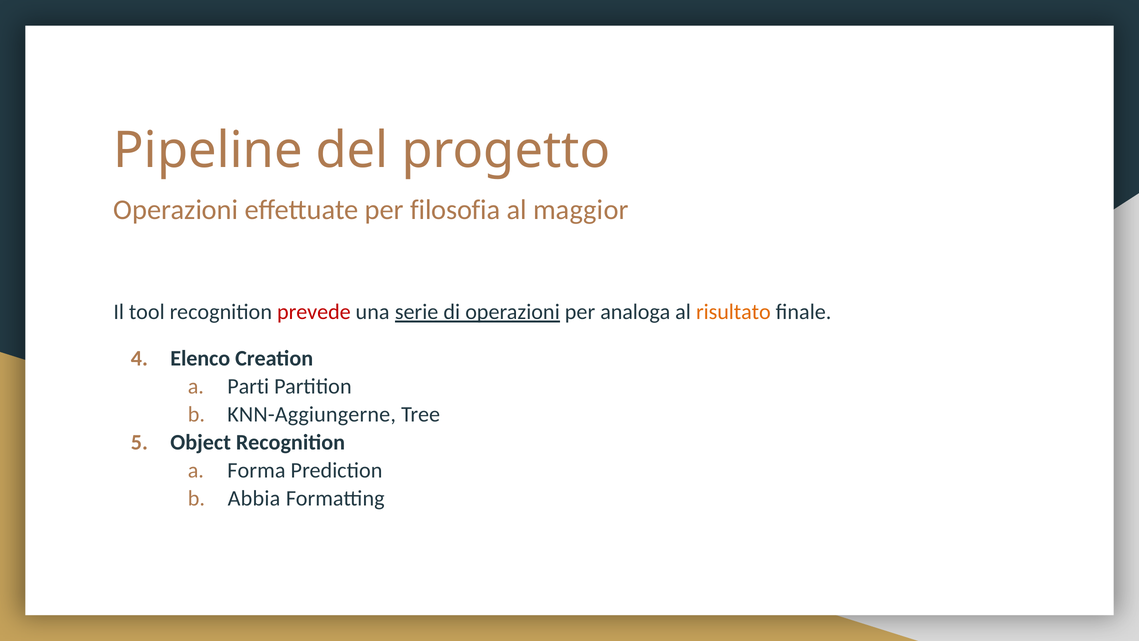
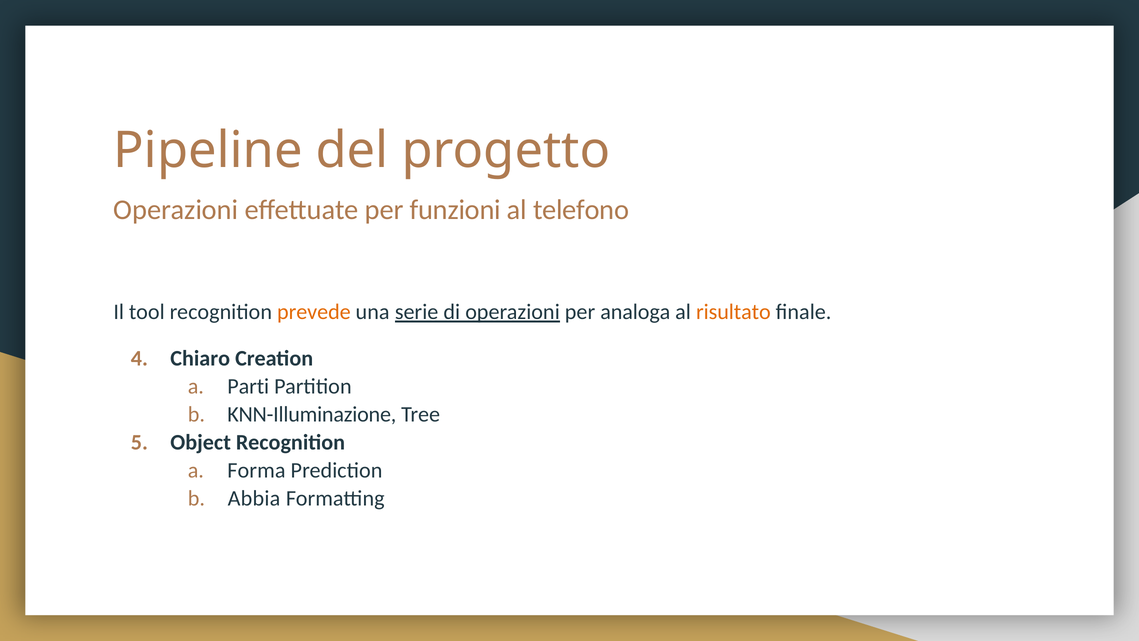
filosofia: filosofia -> funzioni (455, 210)
maggior: maggior -> telefono (581, 210)
prevede colour: red -> orange (314, 312)
Elenco: Elenco -> Chiaro (200, 359)
KNN-Aggiungerne: KNN-Aggiungerne -> KNN-Illuminazione (312, 414)
